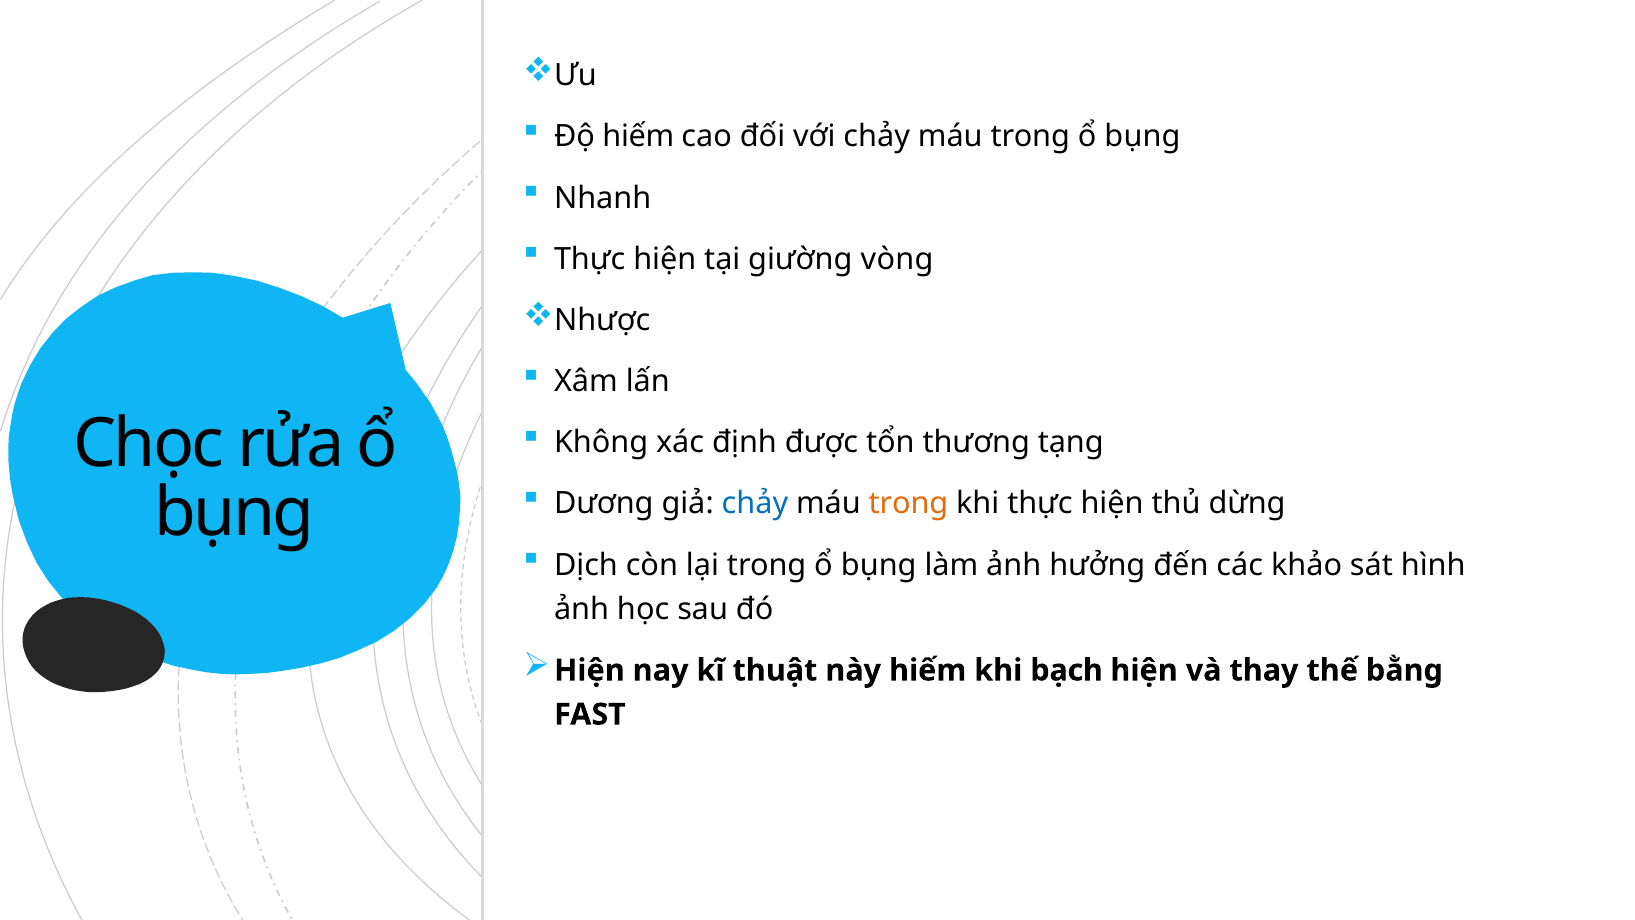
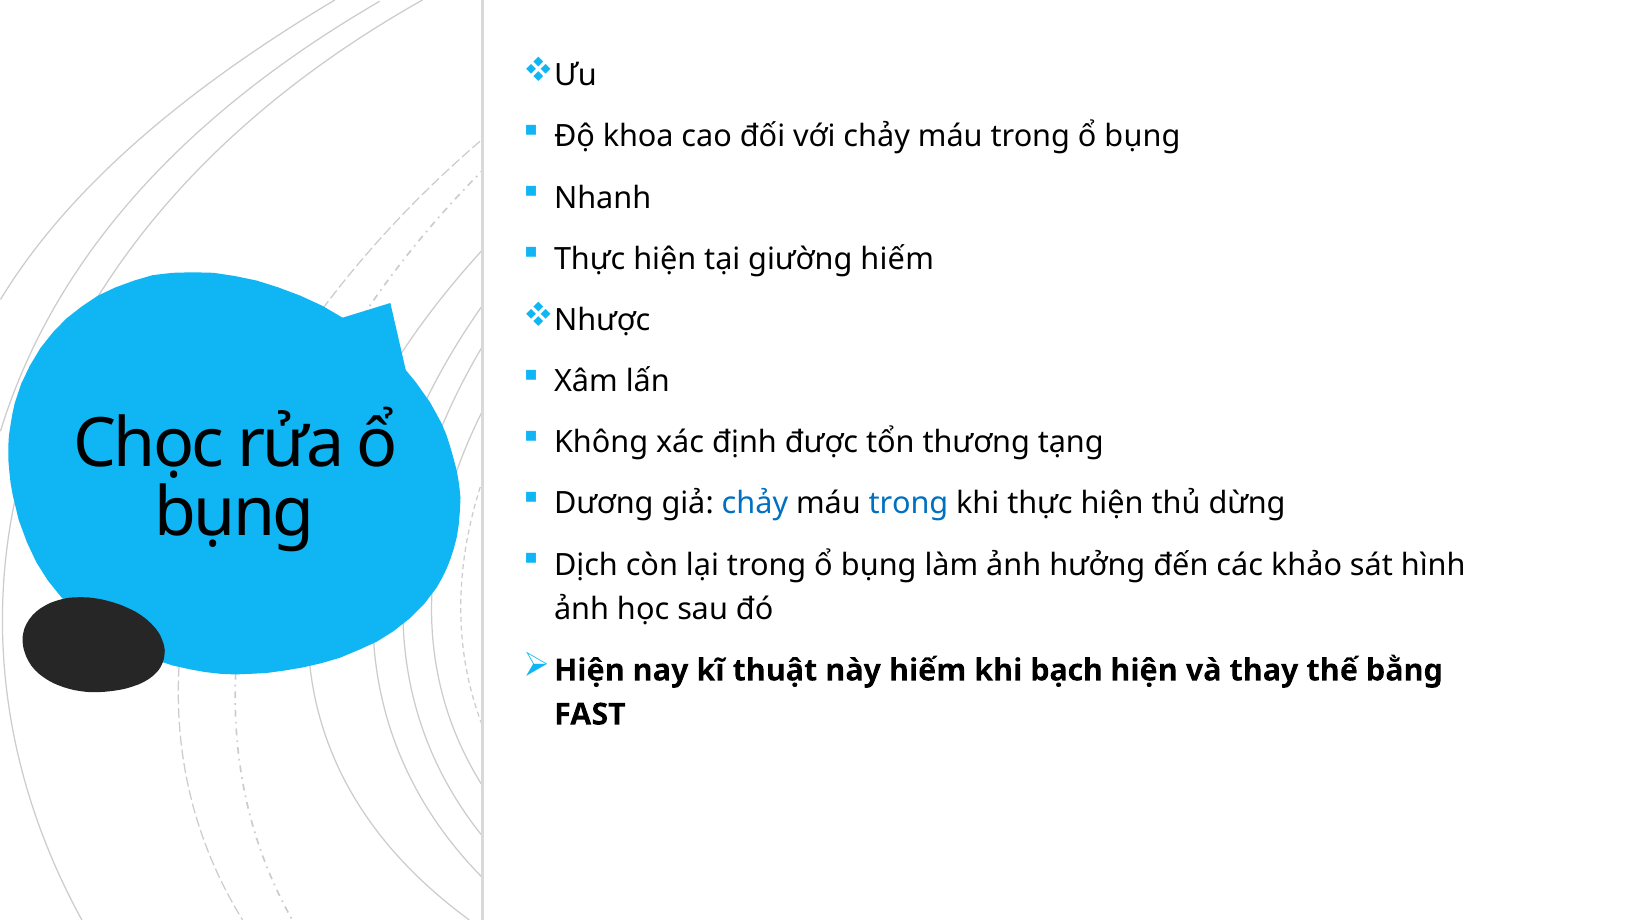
Độ hiếm: hiếm -> khoa (638, 137)
giường vòng: vòng -> hiếm (897, 259)
trong colour: orange -> blue (909, 504)
